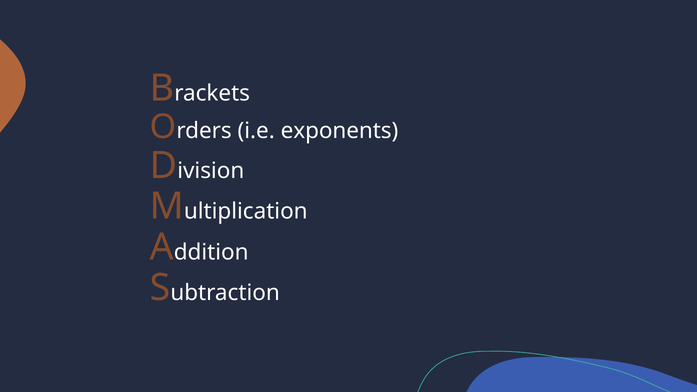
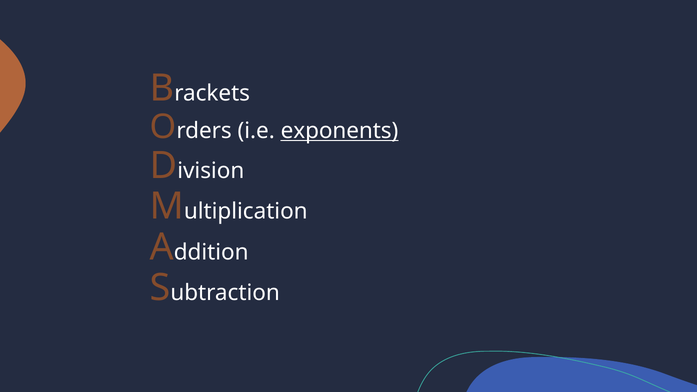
exponents underline: none -> present (339, 131)
